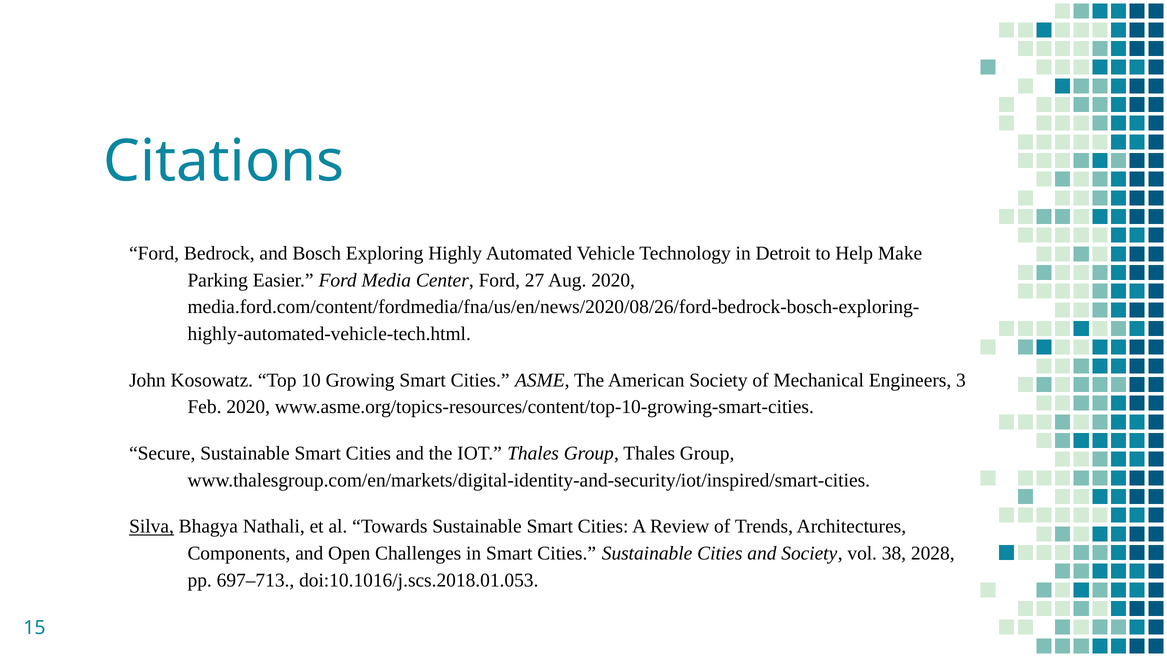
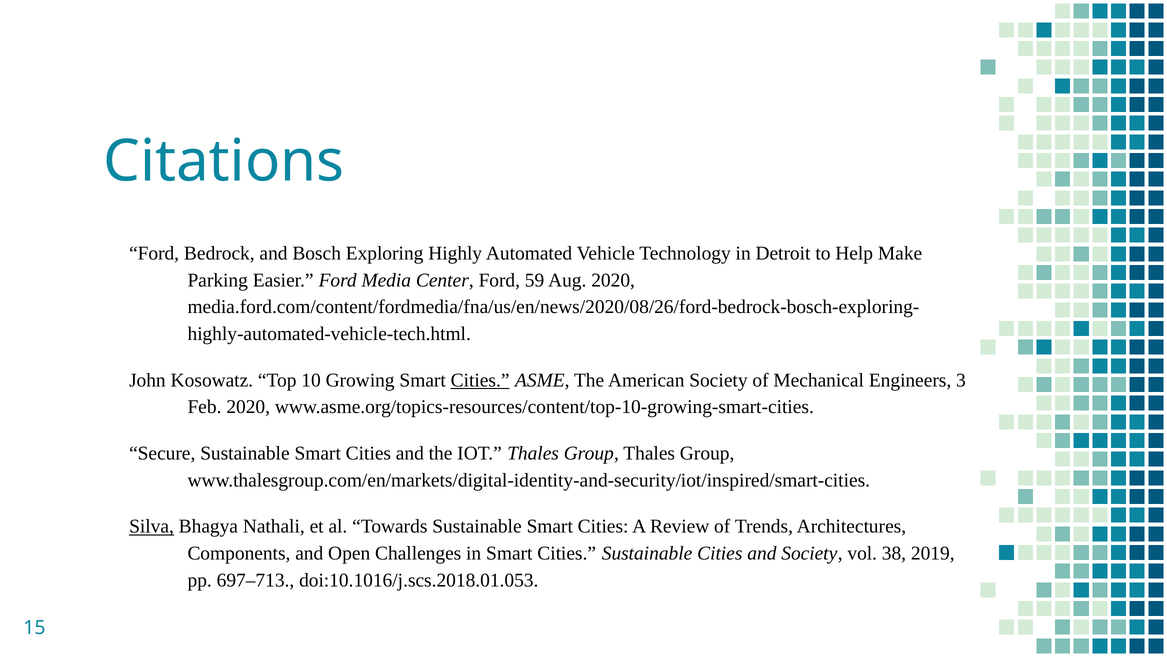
27: 27 -> 59 (535, 280)
Cities underline: none -> present (480, 380)
2028: 2028 -> 2019 (933, 553)
